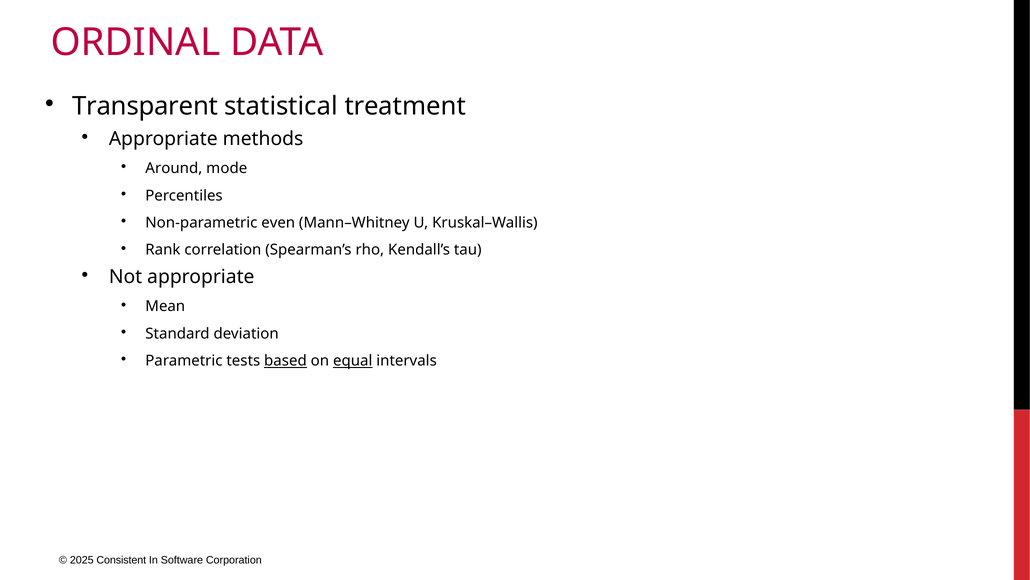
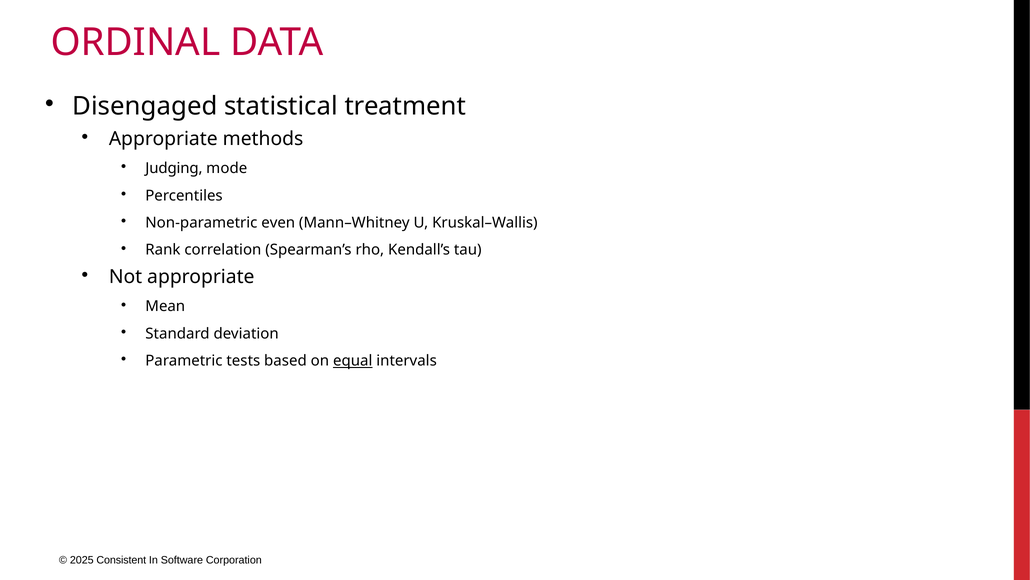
Transparent: Transparent -> Disengaged (145, 106)
Around: Around -> Judging (174, 168)
based underline: present -> none (285, 361)
